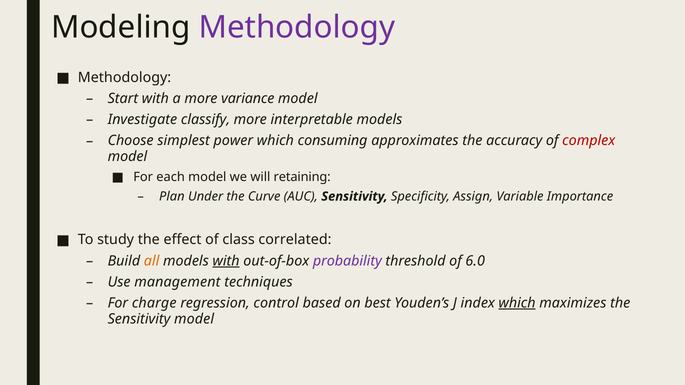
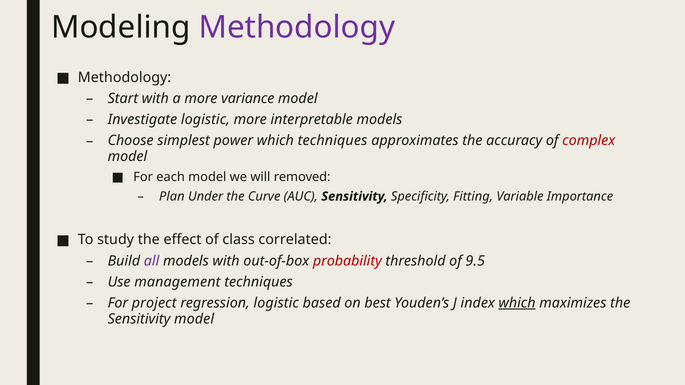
Investigate classify: classify -> logistic (205, 120)
which consuming: consuming -> techniques (333, 141)
retaining: retaining -> removed (302, 177)
Assign: Assign -> Fitting (473, 197)
all colour: orange -> purple (152, 261)
with underline: present -> none (226, 261)
probability colour: purple -> red (347, 261)
6.0: 6.0 -> 9.5 (475, 261)
charge: charge -> project (154, 303)
regression control: control -> logistic (276, 303)
